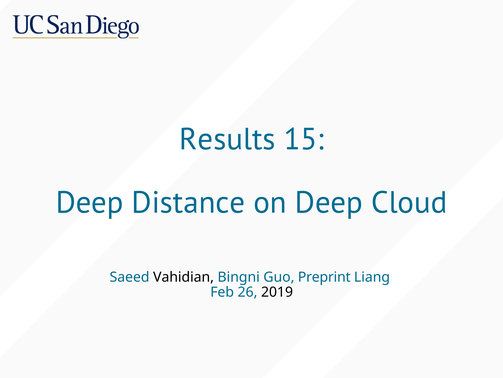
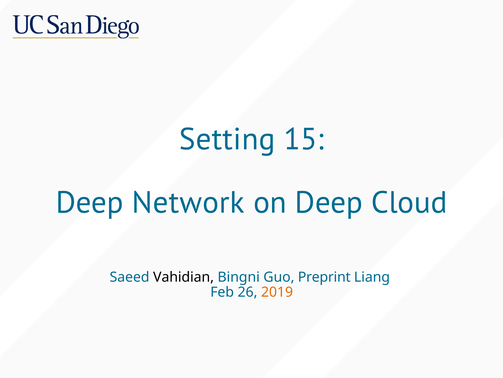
Results: Results -> Setting (227, 139)
Distance: Distance -> Network (188, 202)
2019 colour: black -> orange (277, 292)
